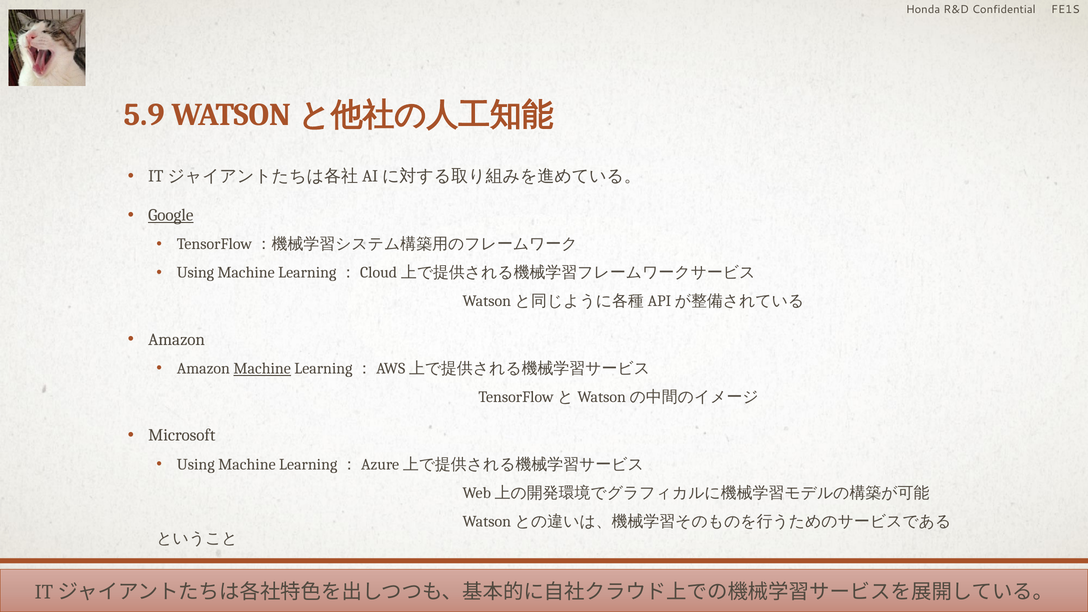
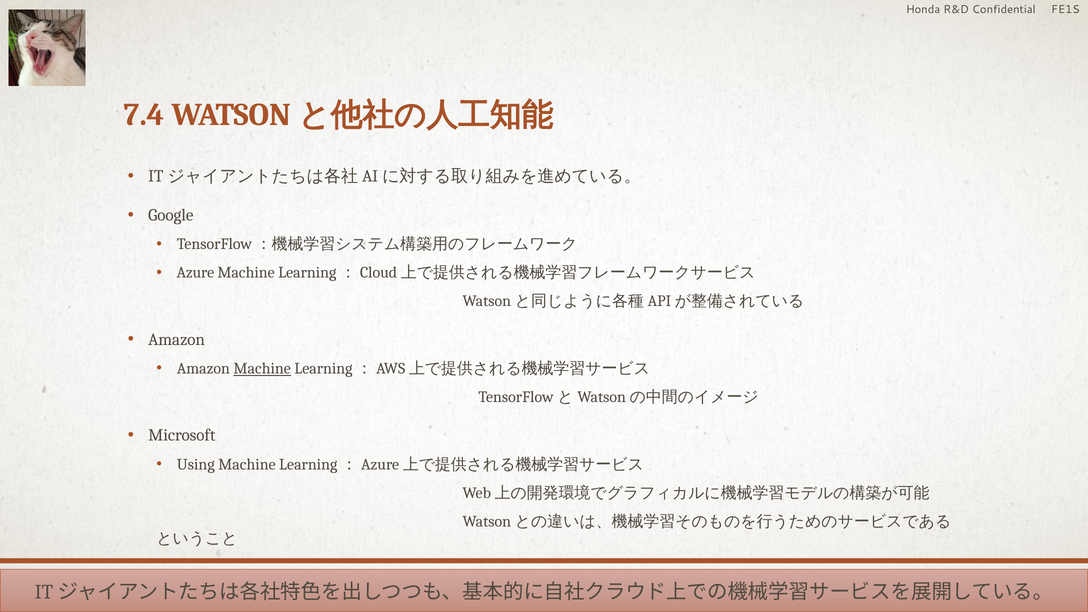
5.9: 5.9 -> 7.4 (144, 115)
Google underline: present -> none (171, 215)
Using: Using -> Azure (195, 273)
